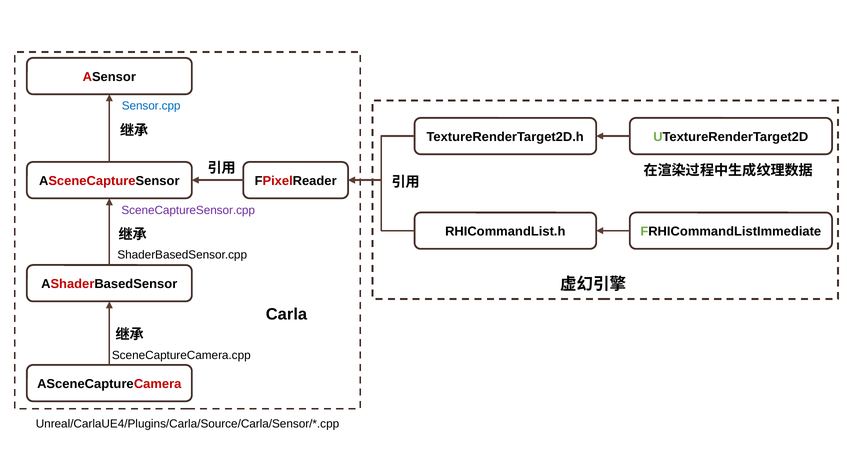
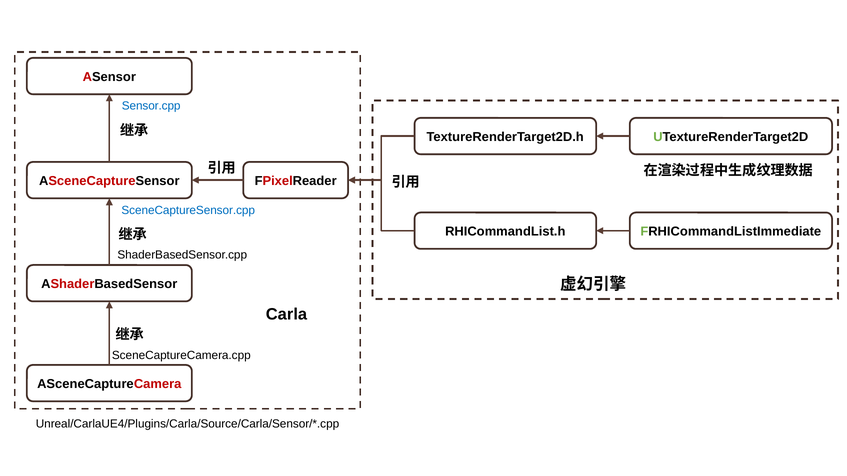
SceneCaptureSensor.cpp colour: purple -> blue (188, 210)
